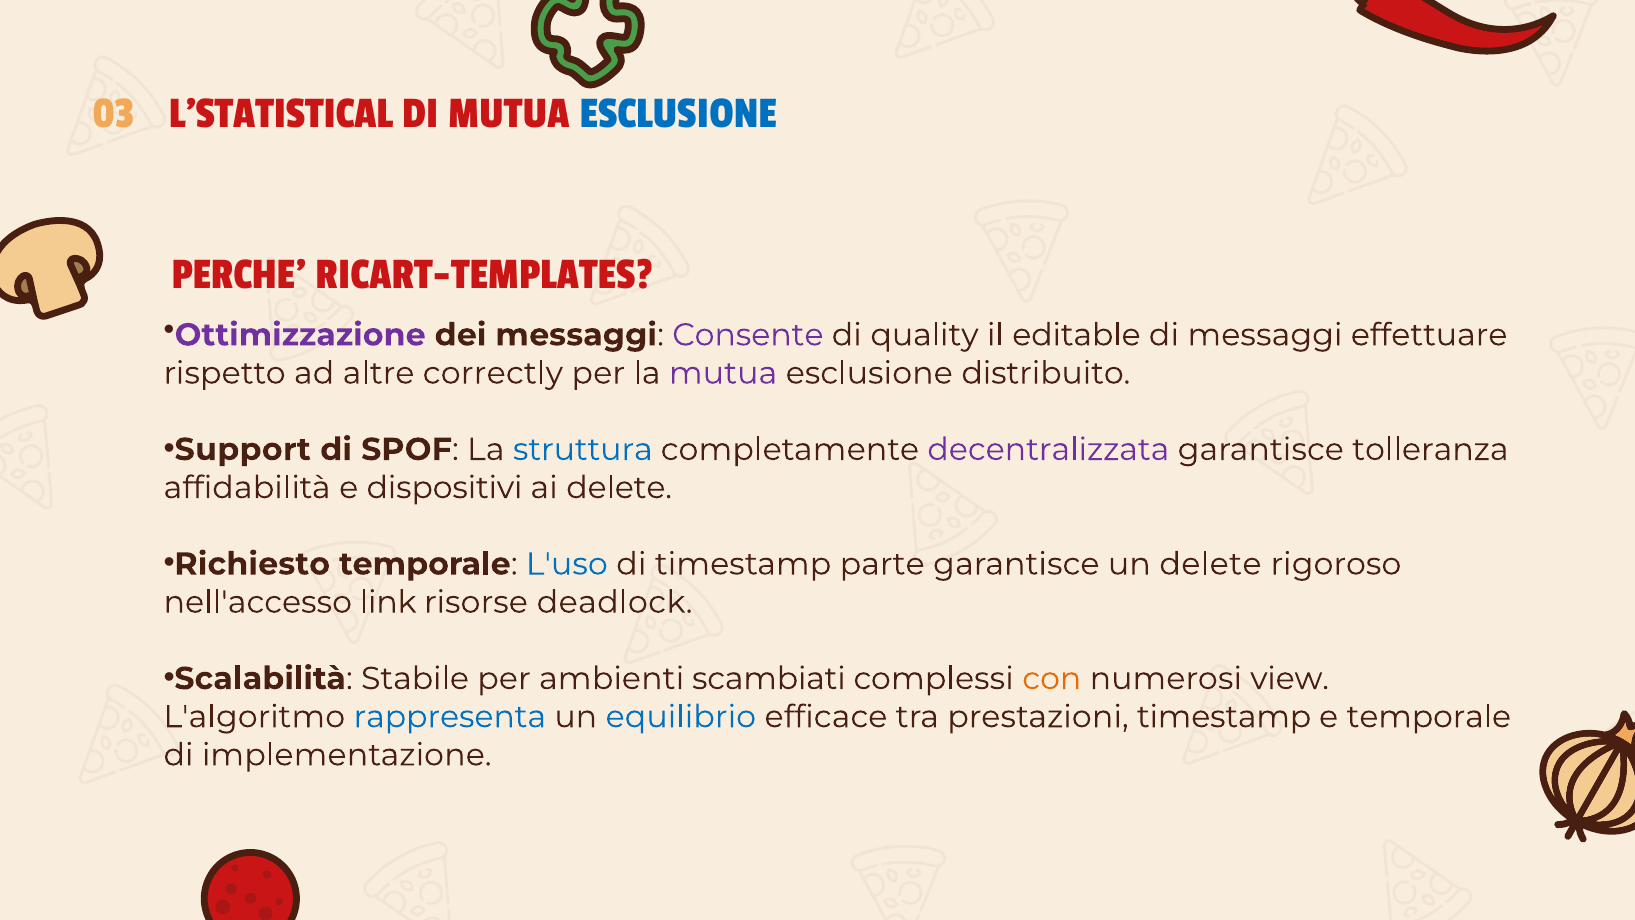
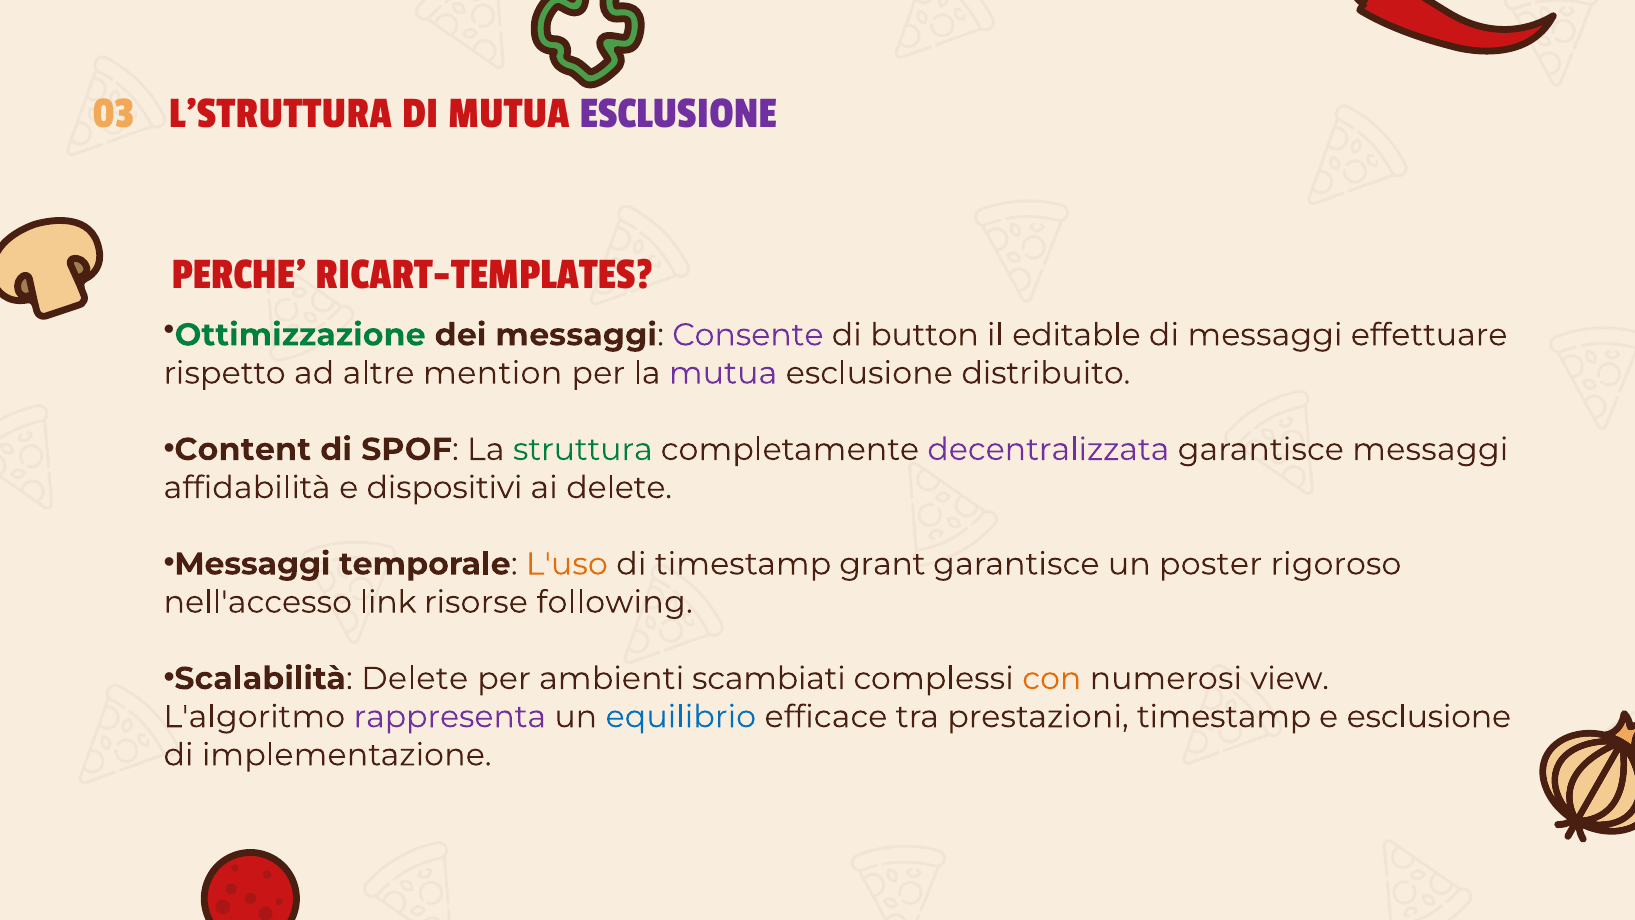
L’STATISTICAL: L’STATISTICAL -> L’STRUTTURA (281, 113)
ESCLUSIONE colour: blue -> purple (678, 113)
Ottimizzazione colour: purple -> green (300, 335)
quality: quality -> button (925, 335)
correctly: correctly -> mention (493, 373)
Support: Support -> Content (243, 449)
struttura colour: blue -> green (583, 449)
garantisce tolleranza: tolleranza -> messaggi (1430, 449)
Richiesto: Richiesto -> Messaggi (252, 564)
L'uso colour: blue -> orange (567, 564)
parte: parte -> grant (882, 564)
un delete: delete -> poster (1210, 564)
deadlock: deadlock -> following (615, 602)
Scalabilità Stabile: Stabile -> Delete (415, 678)
rappresenta colour: blue -> purple (450, 717)
e temporale: temporale -> esclusione (1429, 717)
